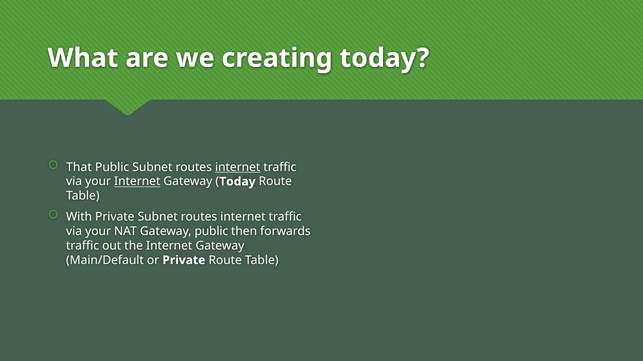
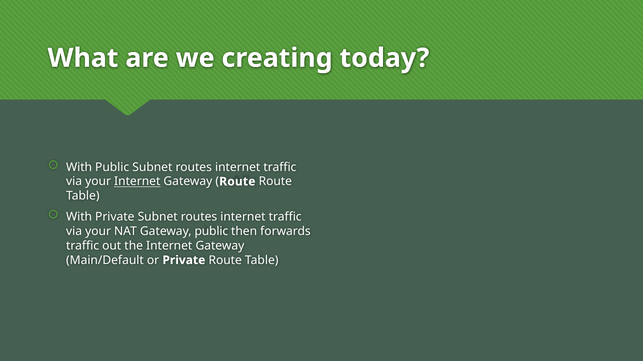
That: That -> With (79, 167)
internet underline: present -> none (238, 167)
Today: Today -> Route (237, 182)
